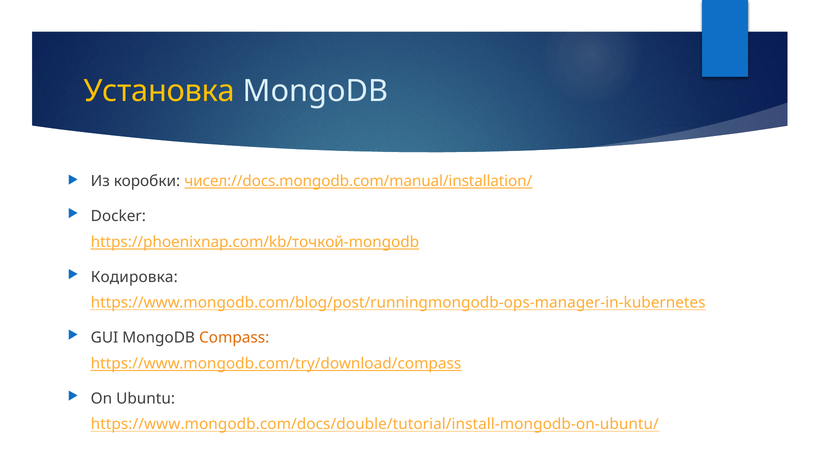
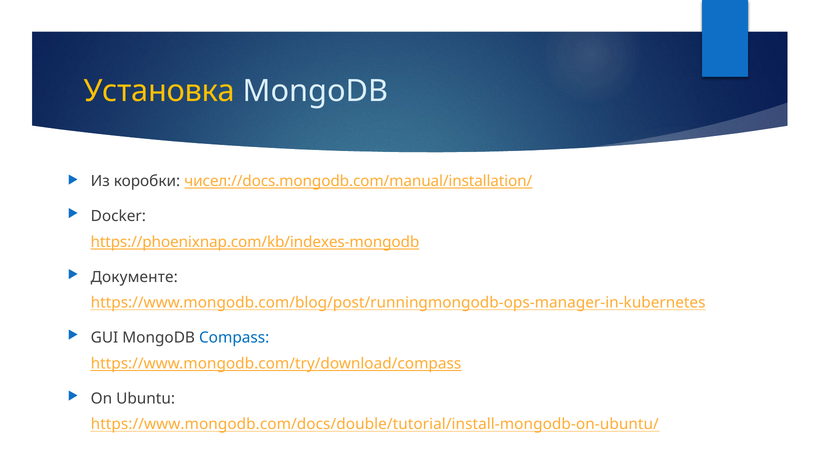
https://phoenixnap.com/kb/точкой-mongodb: https://phoenixnap.com/kb/точкой-mongodb -> https://phoenixnap.com/kb/indexes-mongodb (255, 242)
Кодировка: Кодировка -> Документе (134, 277)
Compass colour: orange -> blue (234, 338)
